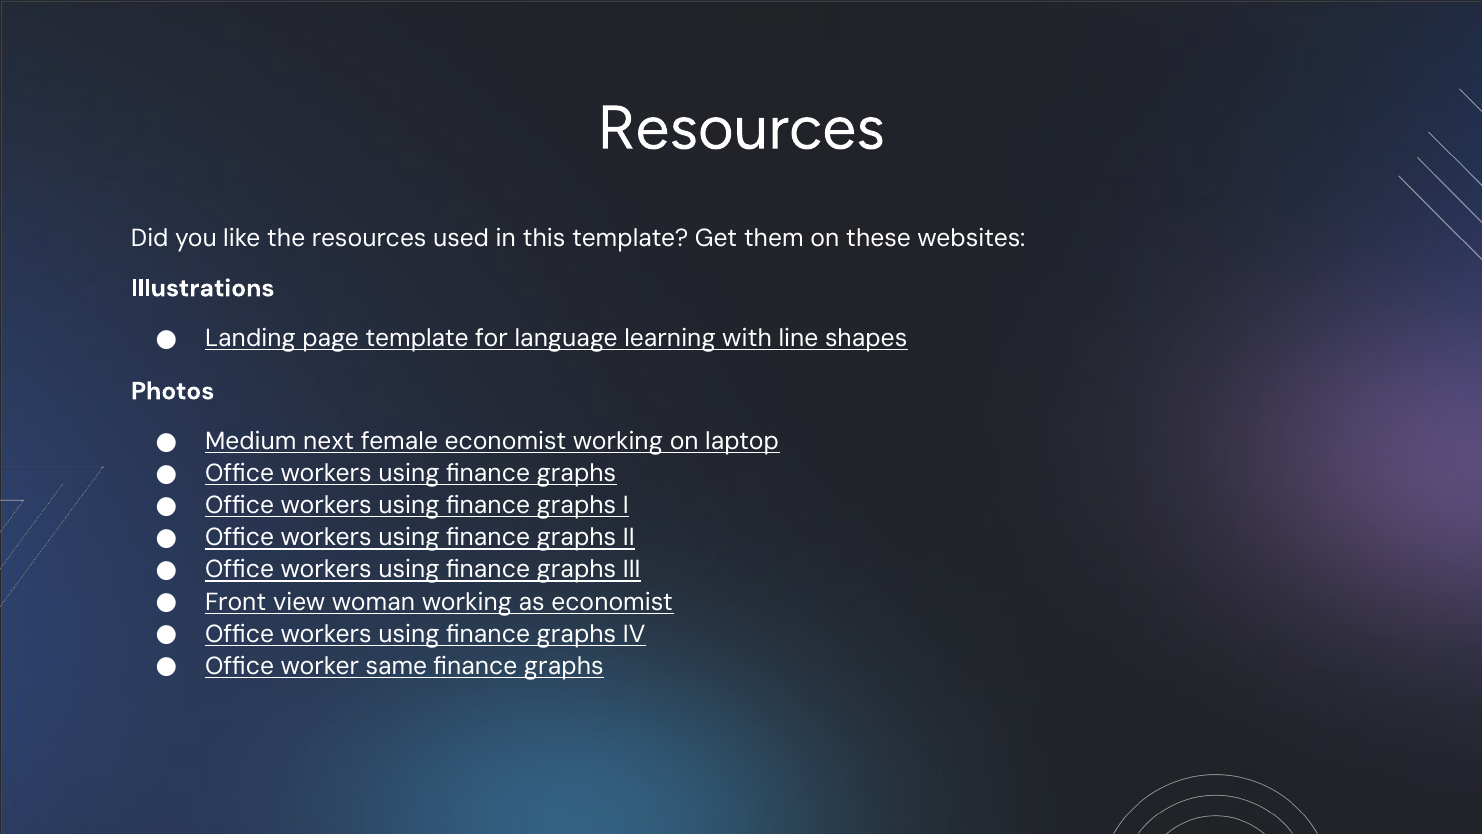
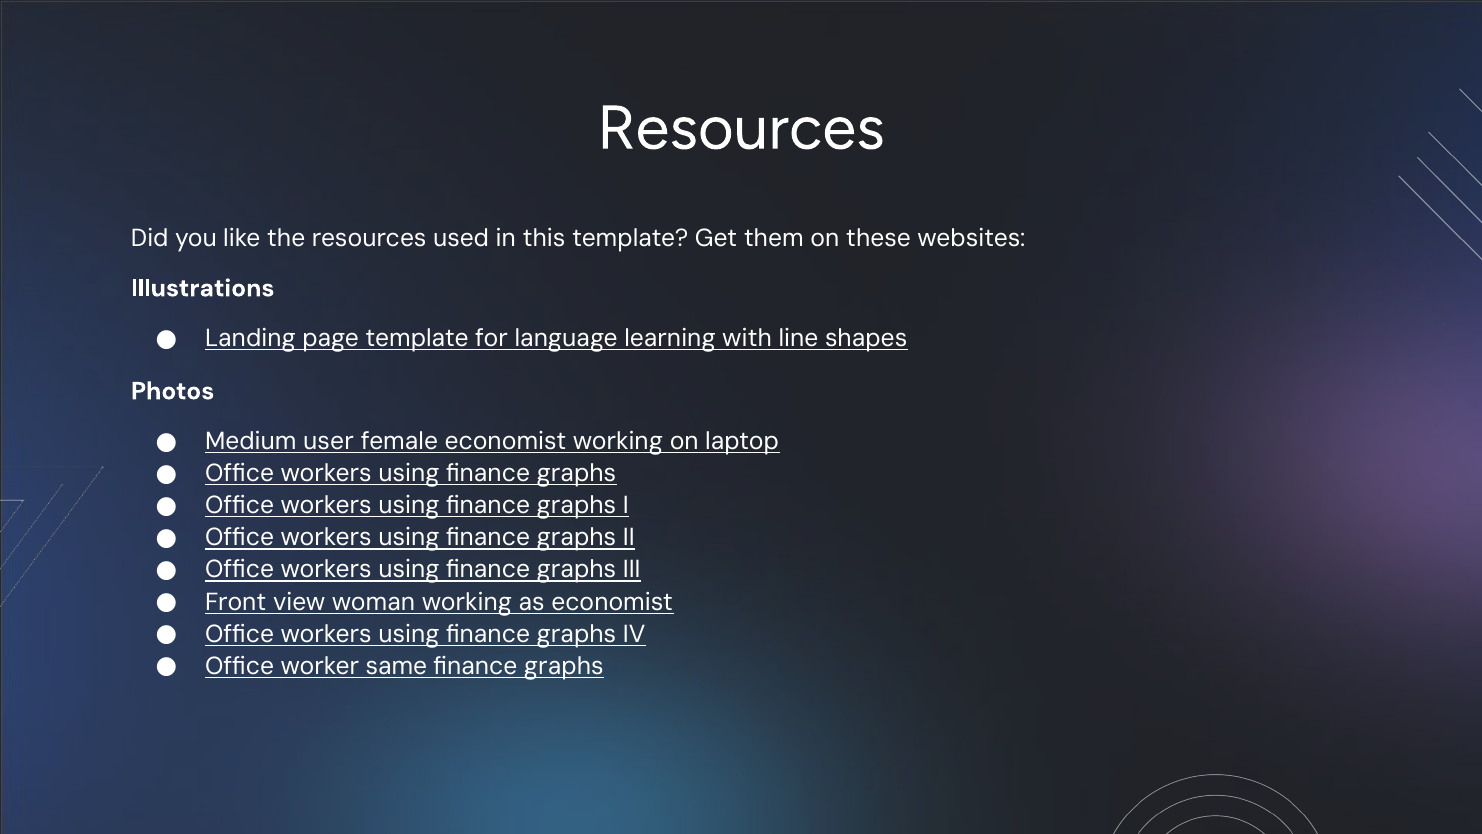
next: next -> user (329, 441)
